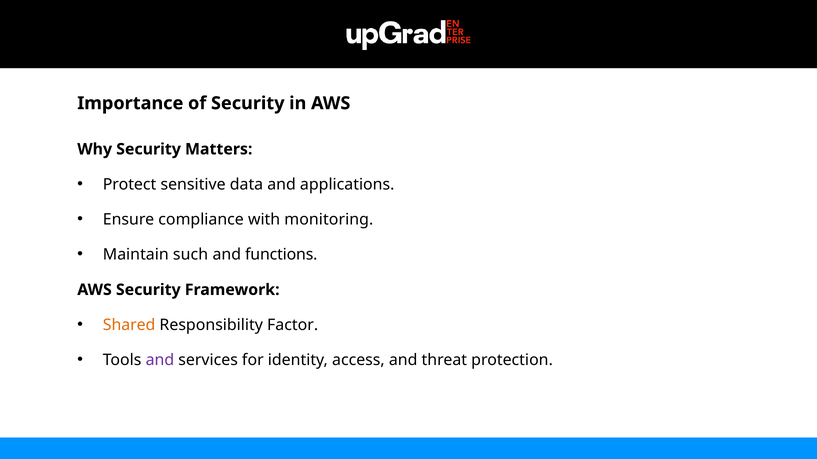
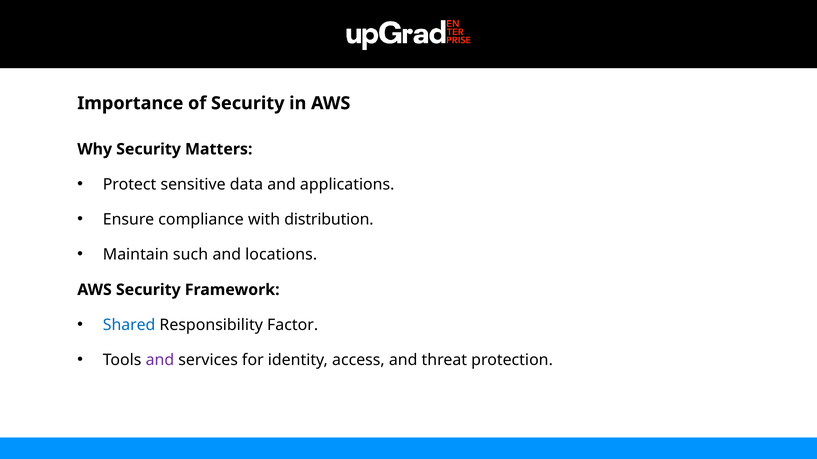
monitoring: monitoring -> distribution (329, 220)
functions: functions -> locations (281, 255)
Shared colour: orange -> blue (129, 325)
